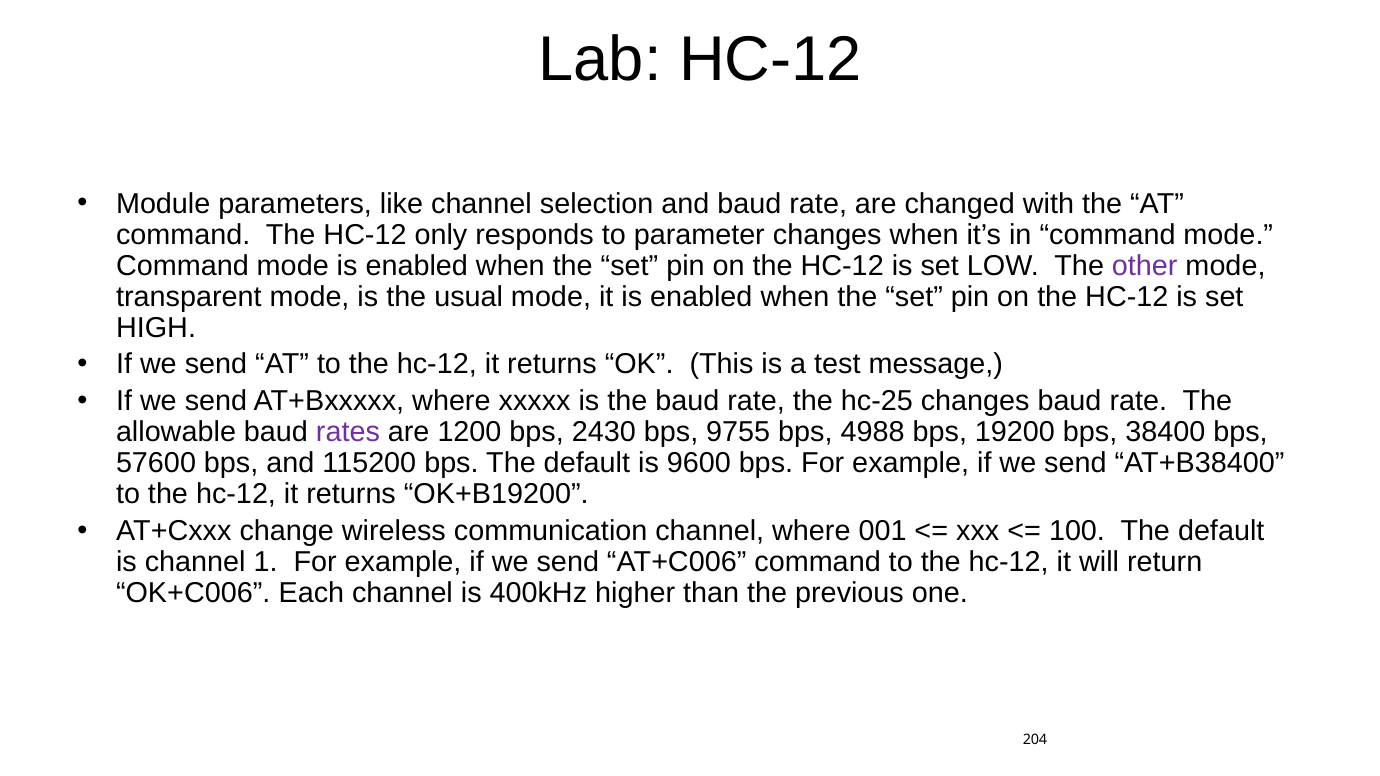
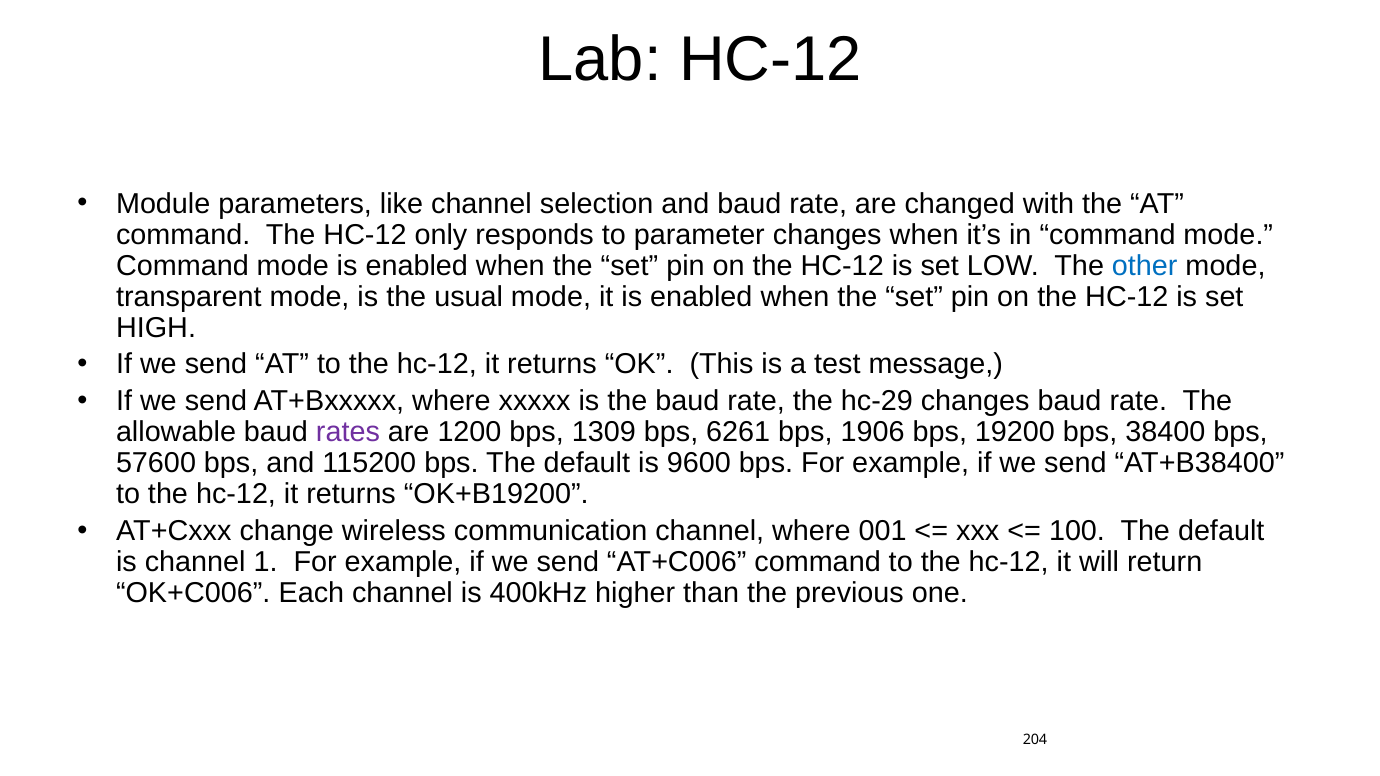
other colour: purple -> blue (1145, 266)
hc-25: hc-25 -> hc-29 (877, 401)
2430: 2430 -> 1309 (604, 432)
9755: 9755 -> 6261 (738, 432)
4988: 4988 -> 1906 (873, 432)
